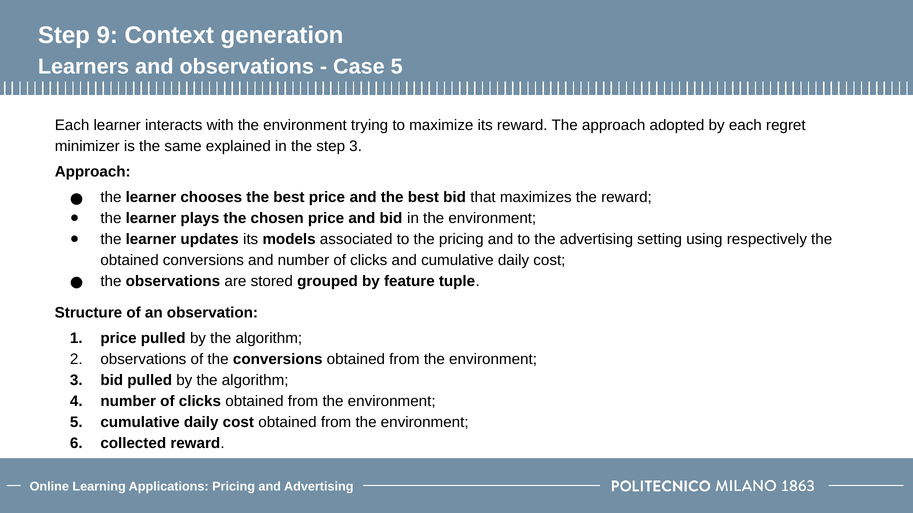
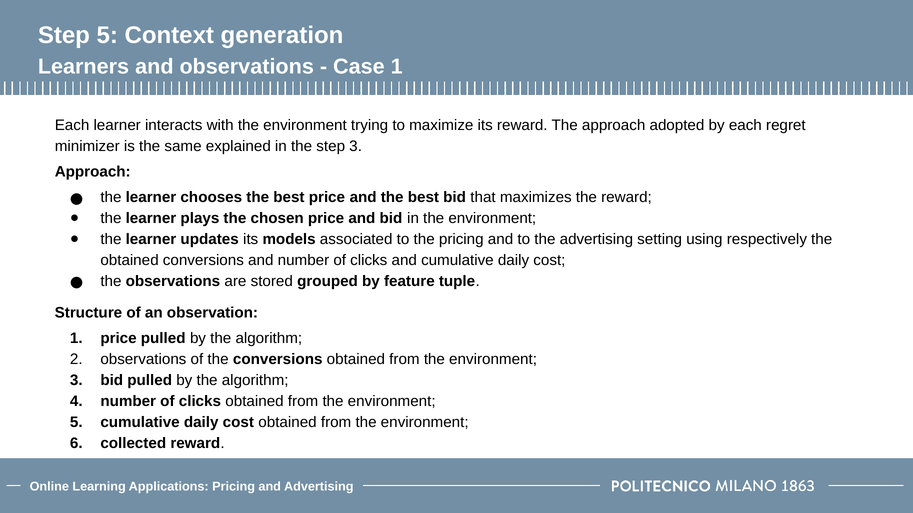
Step 9: 9 -> 5 (107, 35)
Case 5: 5 -> 1 (397, 66)
